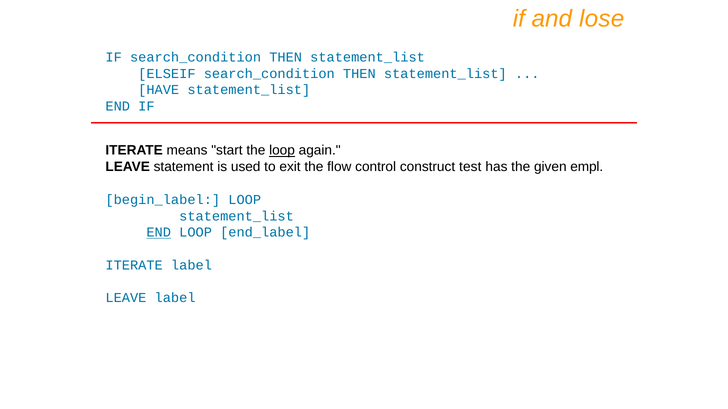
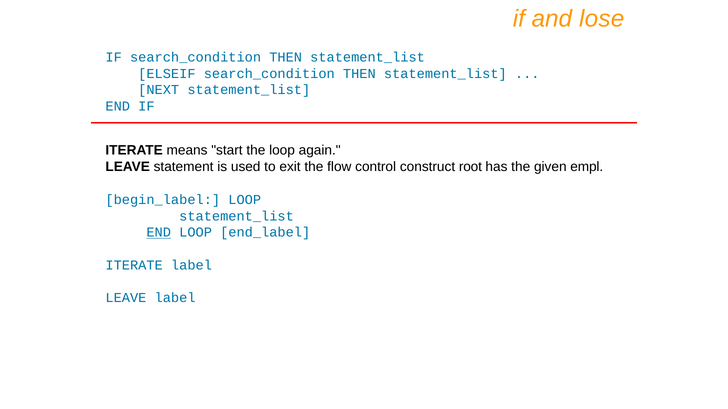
HAVE: HAVE -> NEXT (159, 90)
loop underline: present -> none (282, 151)
test: test -> root (470, 167)
